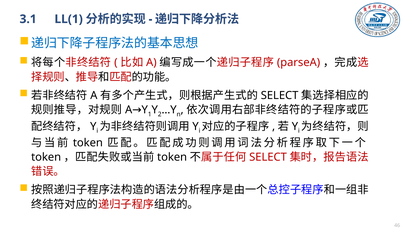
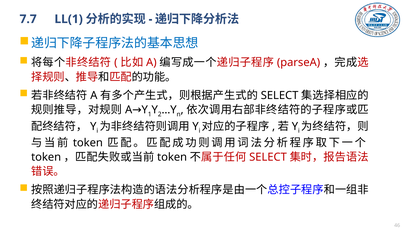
3.1: 3.1 -> 7.7 (28, 19)
